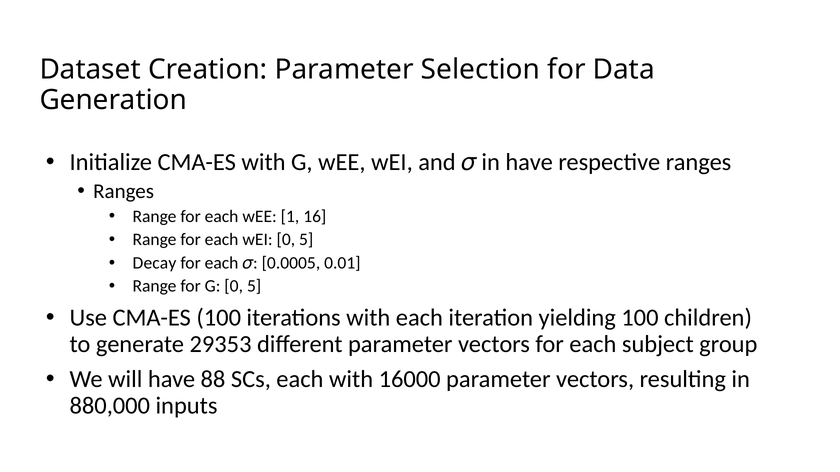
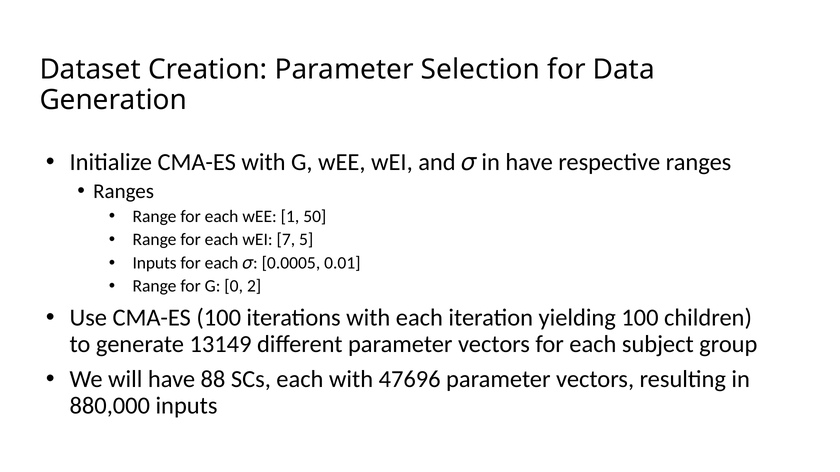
16: 16 -> 50 (315, 217)
wEI 0: 0 -> 7 (286, 240)
Decay: Decay -> Inputs (155, 263)
G 0 5: 5 -> 2 (254, 287)
29353: 29353 -> 13149 (221, 344)
16000: 16000 -> 47696 (410, 379)
